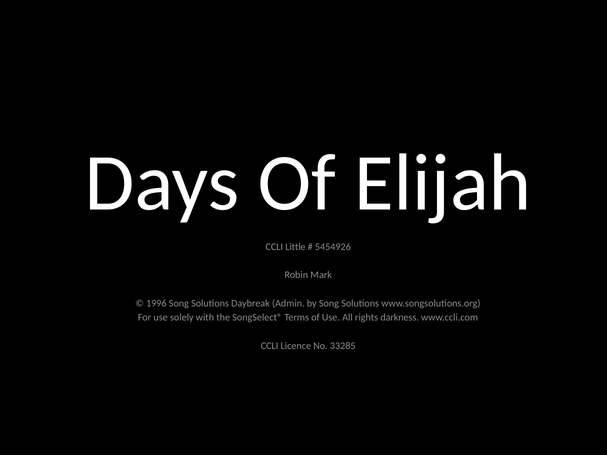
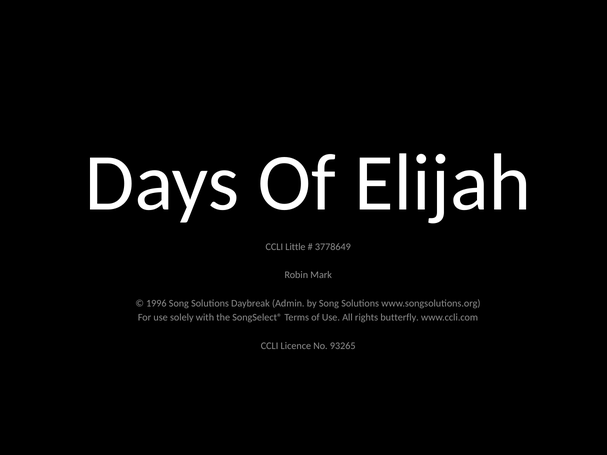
5454926: 5454926 -> 3778649 (333, 247)
darkness: darkness -> butterfly (400, 318)
33285: 33285 -> 93265 (343, 346)
